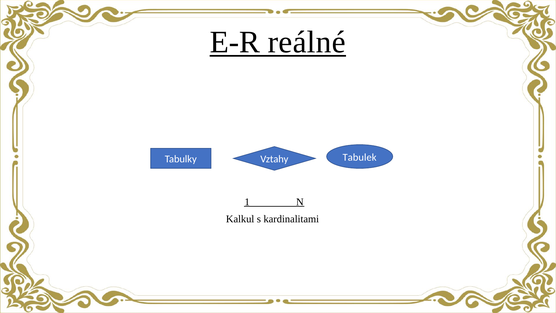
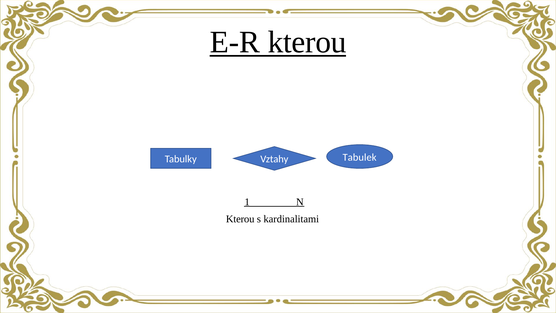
E-R reálné: reálné -> kterou (307, 42)
Kalkul: Kalkul -> Kterou (240, 219)
